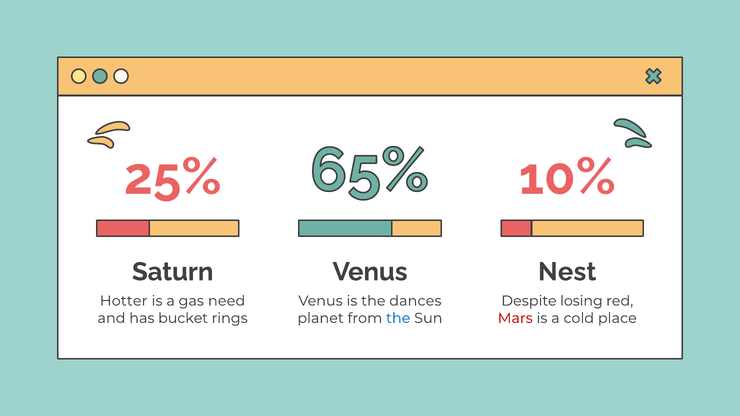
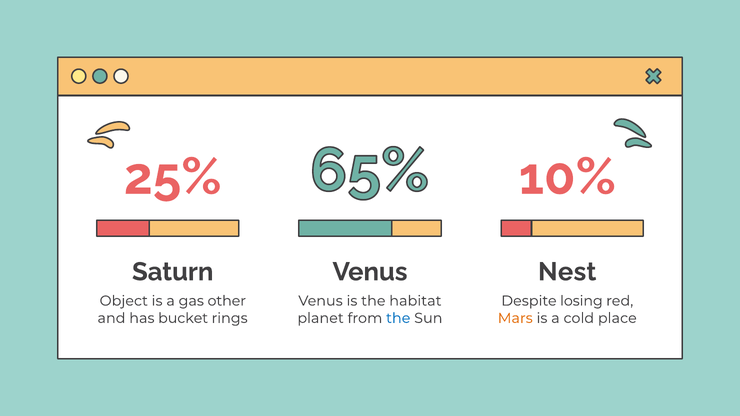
Hotter: Hotter -> Object (124, 301)
need: need -> other (227, 301)
dances: dances -> habitat (415, 301)
Mars colour: red -> orange (515, 318)
